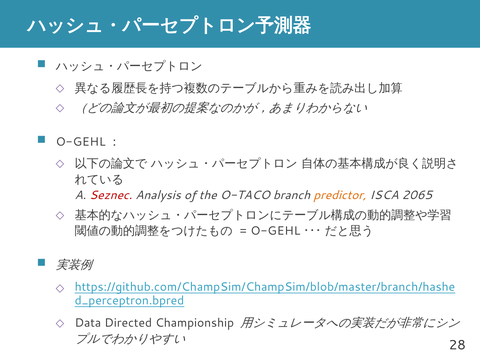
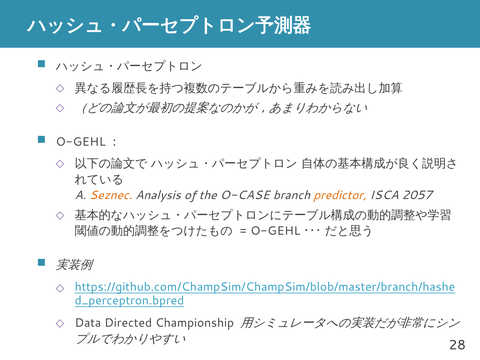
Seznec colour: red -> orange (111, 195)
O-TACO: O-TACO -> O-CASE (245, 195)
2065: 2065 -> 2057 (417, 195)
